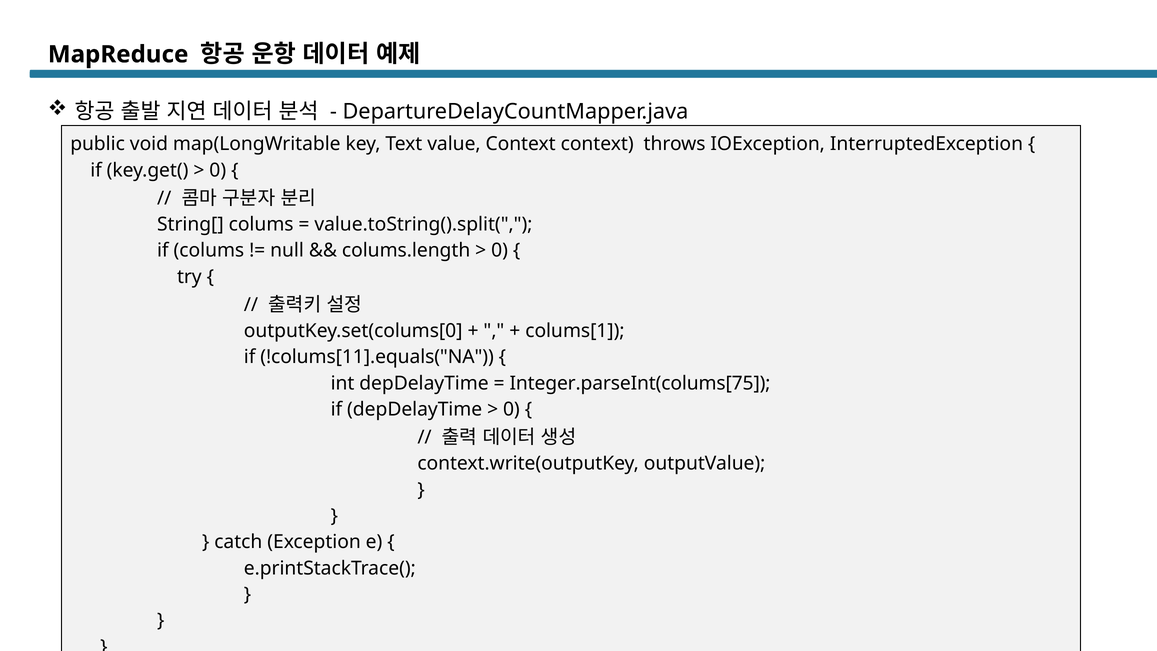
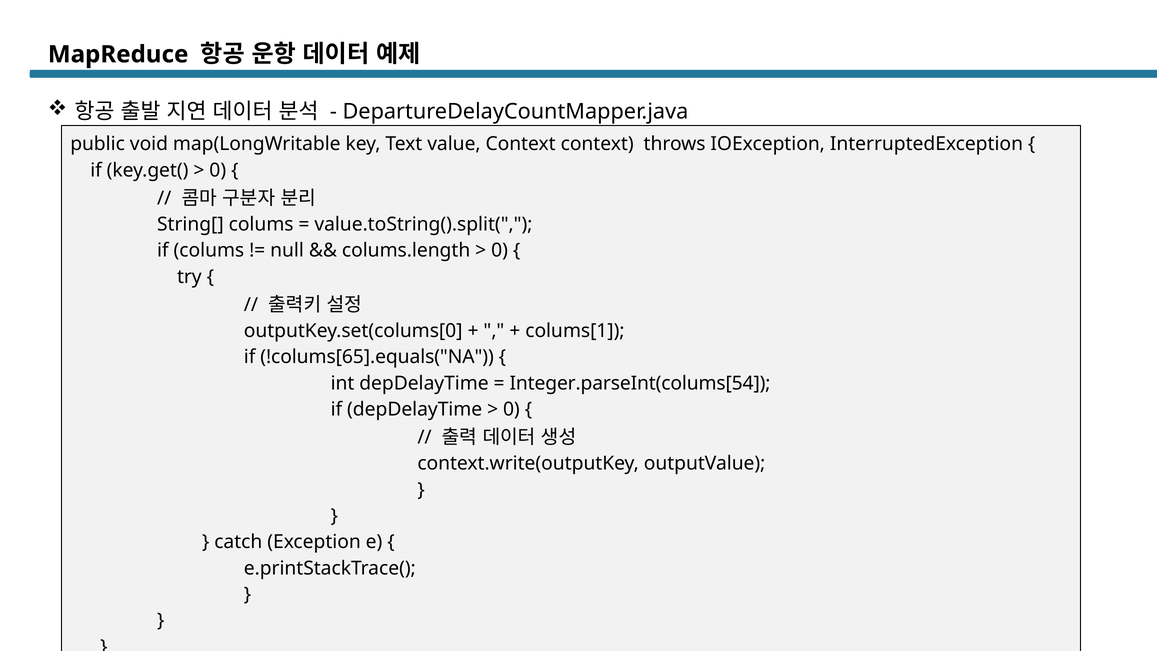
!colums[11].equals("NA: !colums[11].equals("NA -> !colums[65].equals("NA (377, 357)
Integer.parseInt(colums[75: Integer.parseInt(colums[75 -> Integer.parseInt(colums[54 (640, 383)
